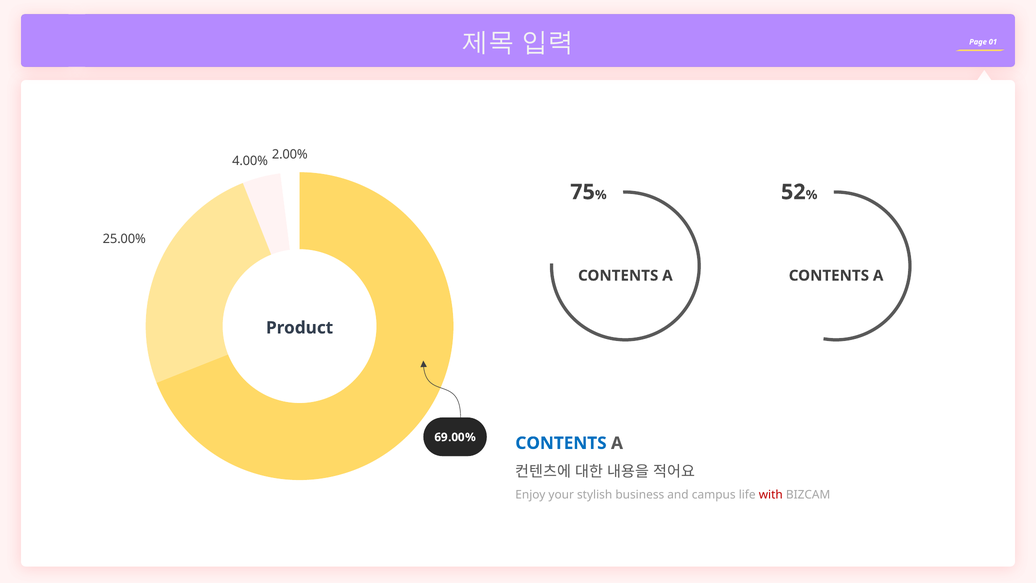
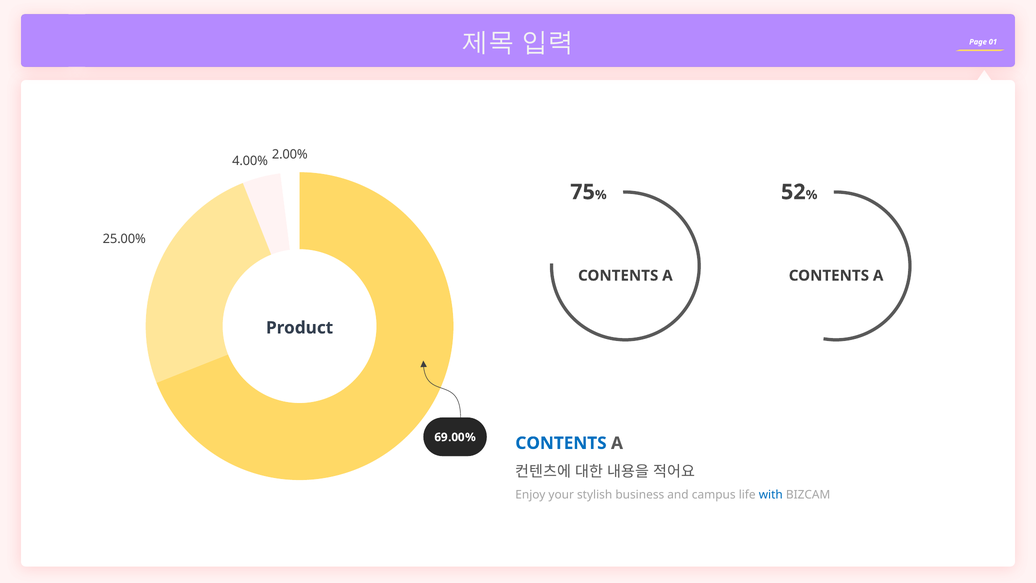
with colour: red -> blue (771, 494)
